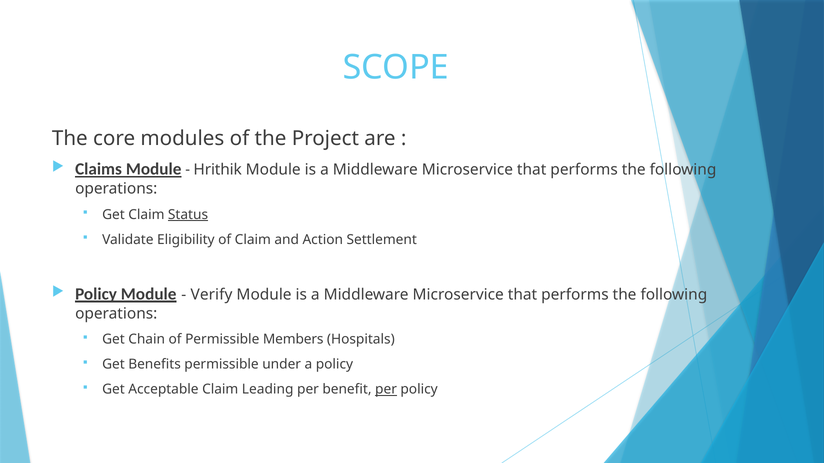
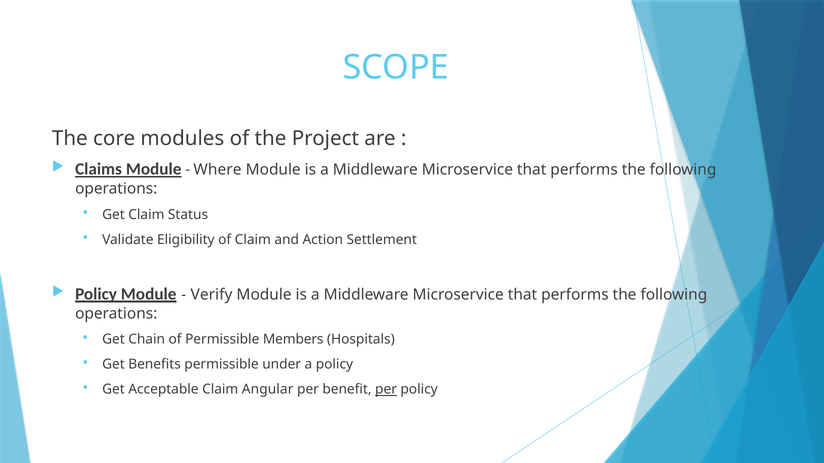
Hrithik: Hrithik -> Where (218, 170)
Status underline: present -> none (188, 215)
Leading: Leading -> Angular (268, 390)
